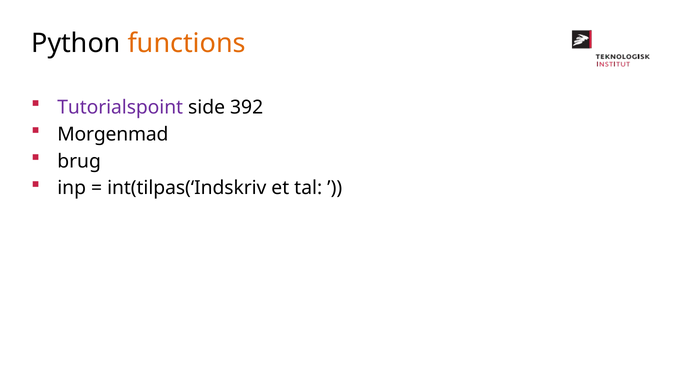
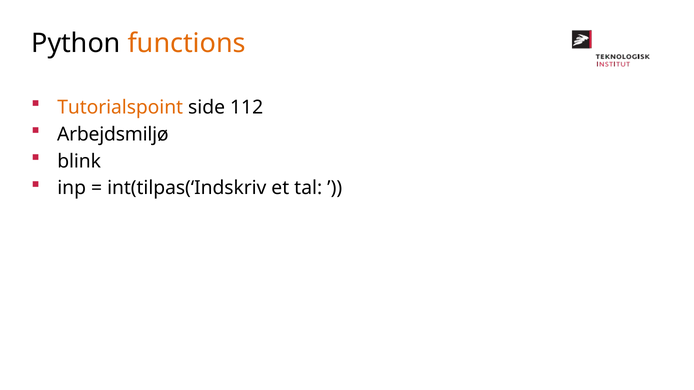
Tutorialspoint colour: purple -> orange (120, 107)
392: 392 -> 112 (247, 107)
Morgenmad: Morgenmad -> Arbejdsmiljø (113, 134)
brug: brug -> blink (79, 161)
